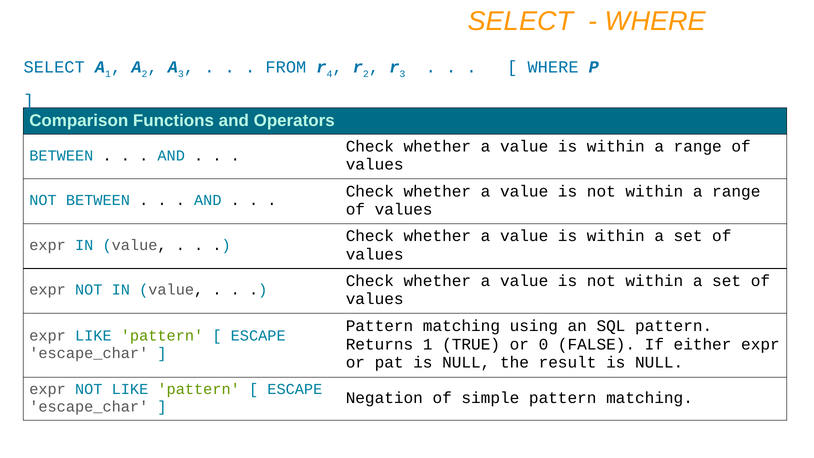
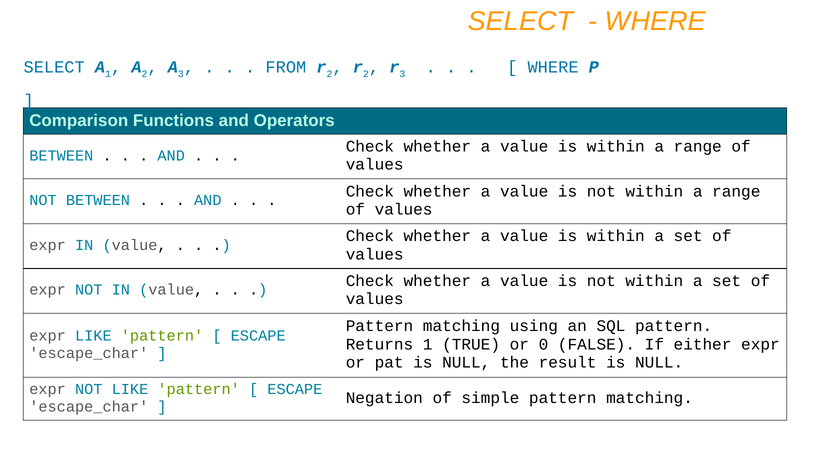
4: 4 -> 2 (329, 74)
